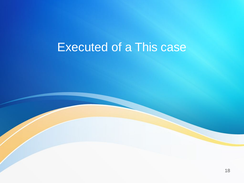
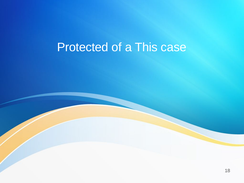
Executed: Executed -> Protected (83, 47)
